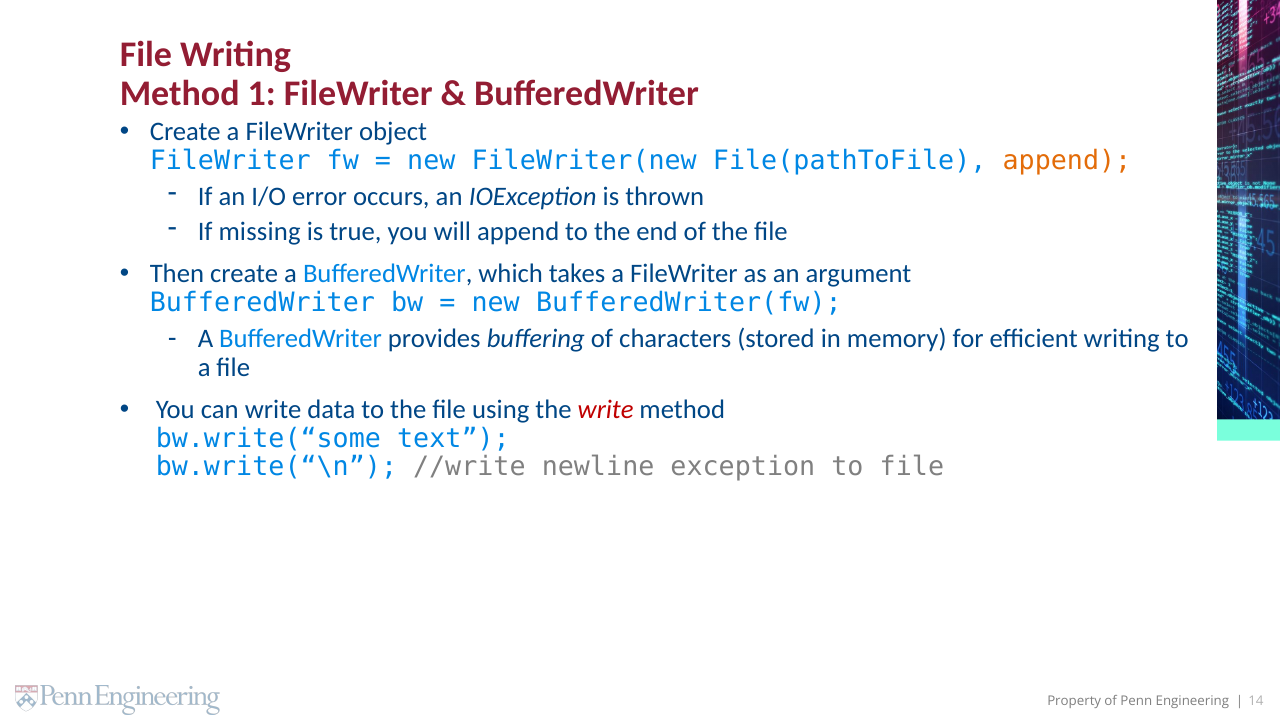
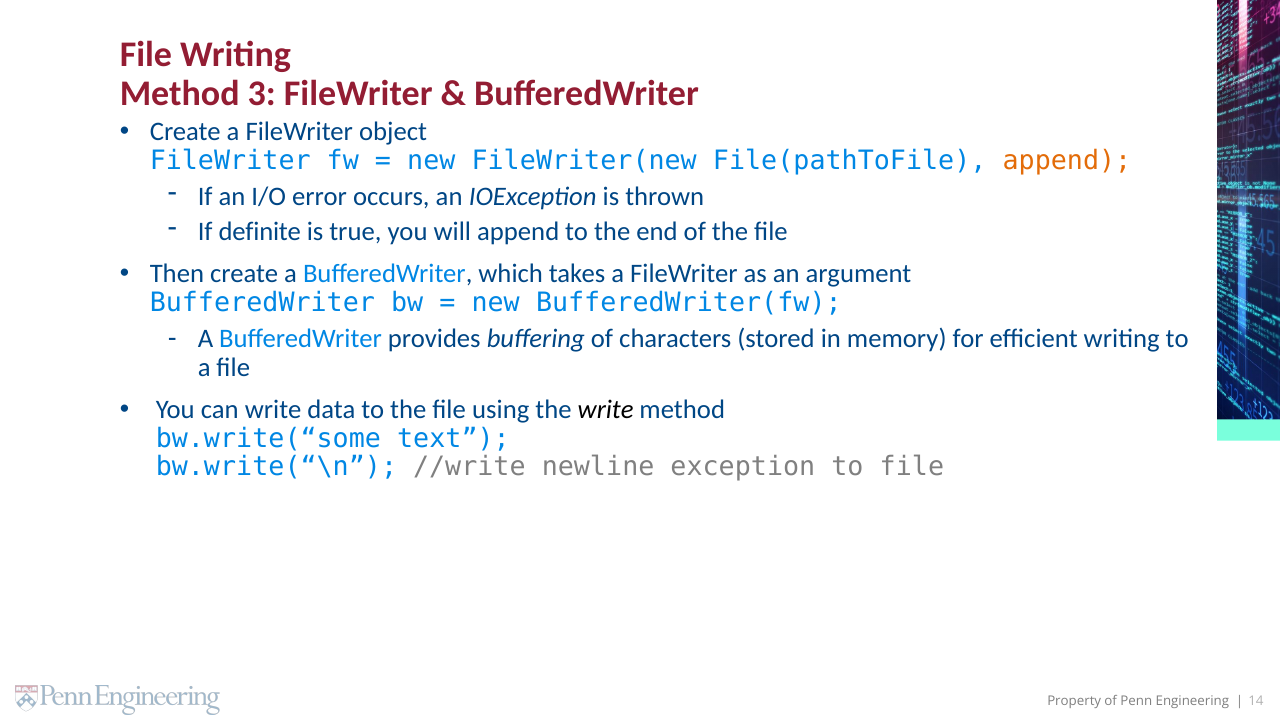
1: 1 -> 3 (262, 93)
missing: missing -> definite (260, 232)
write colour: red -> black (606, 409)
